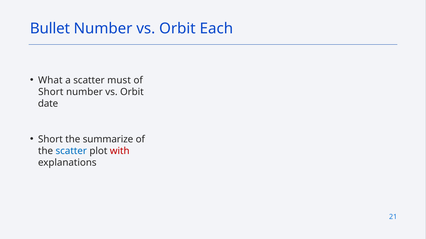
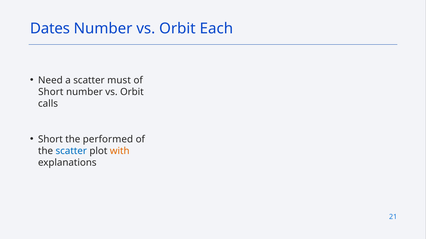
Bullet: Bullet -> Dates (50, 28)
What: What -> Need (50, 80)
date: date -> calls (48, 104)
summarize: summarize -> performed (108, 140)
with colour: red -> orange (120, 151)
